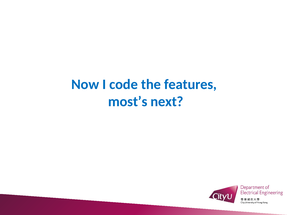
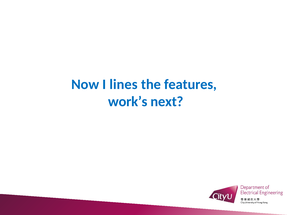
code: code -> lines (124, 85)
most’s: most’s -> work’s (128, 102)
